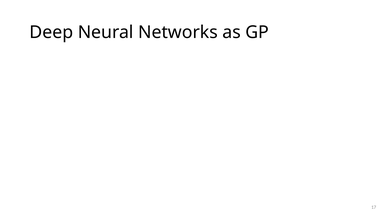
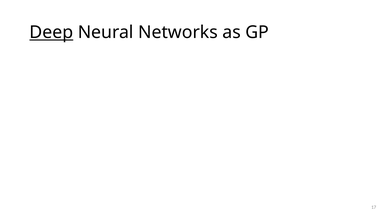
Deep underline: none -> present (51, 32)
